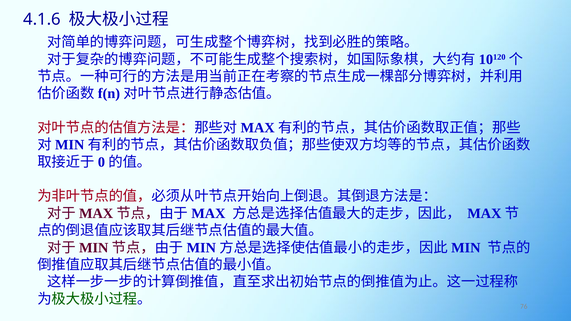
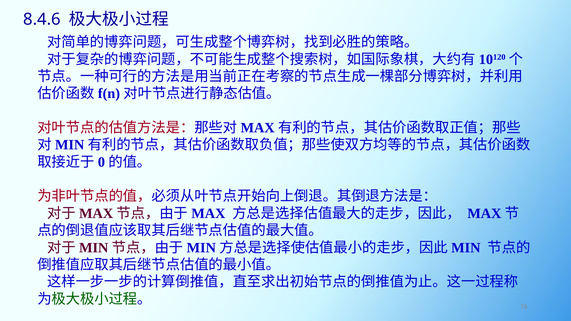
4.1.6: 4.1.6 -> 8.4.6 (42, 19)
